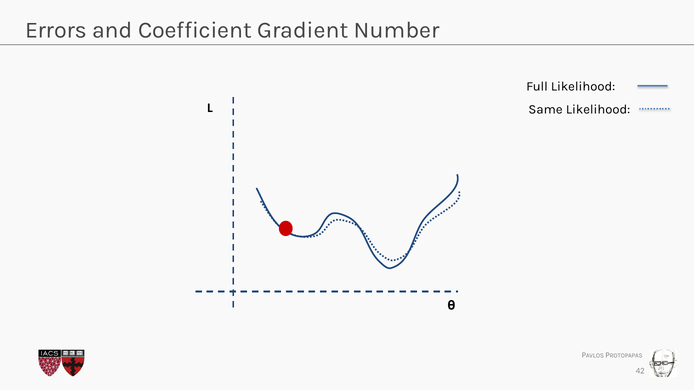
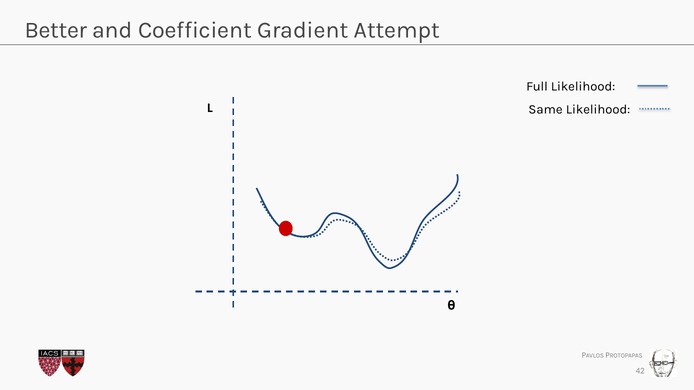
Errors: Errors -> Better (56, 30)
Number: Number -> Attempt (397, 30)
